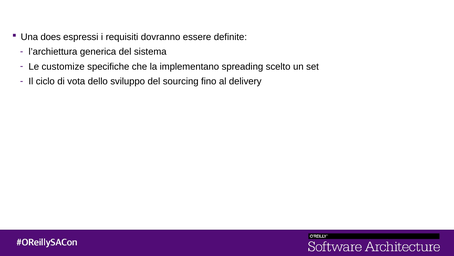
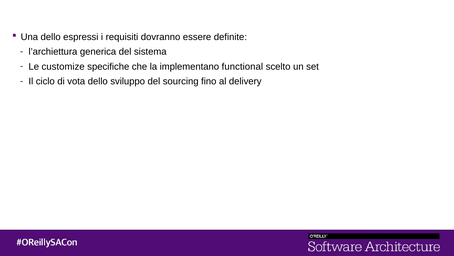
Una does: does -> dello (51, 37)
spreading: spreading -> functional (242, 66)
